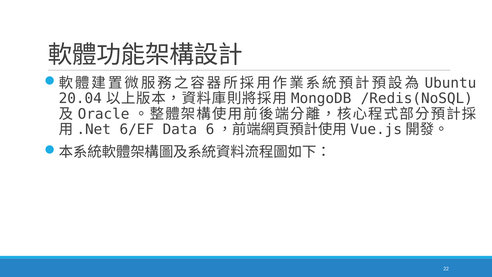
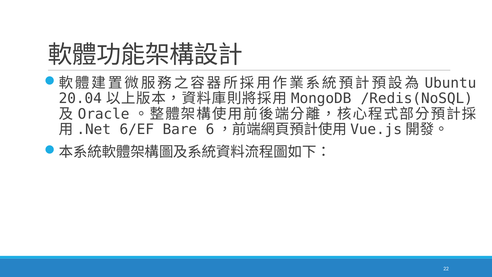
Data: Data -> Bare (180, 129)
